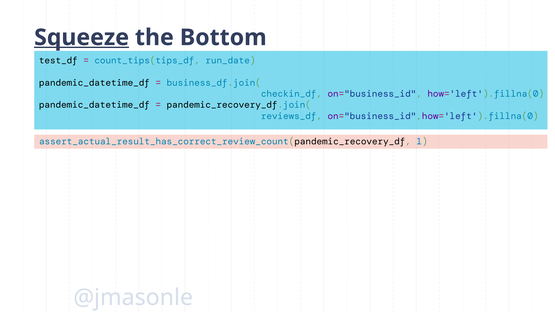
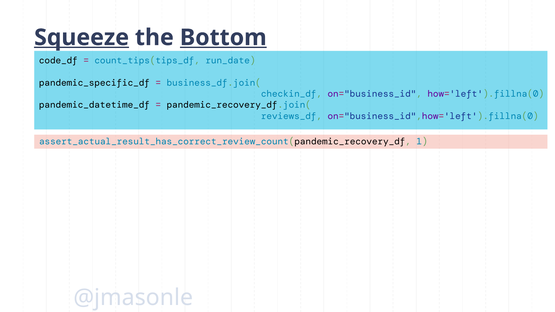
Bottom underline: none -> present (223, 38)
test_df: test_df -> code_df (58, 61)
pandemic_datetime_df: pandemic_datetime_df -> pandemic_specific_df (94, 83)
